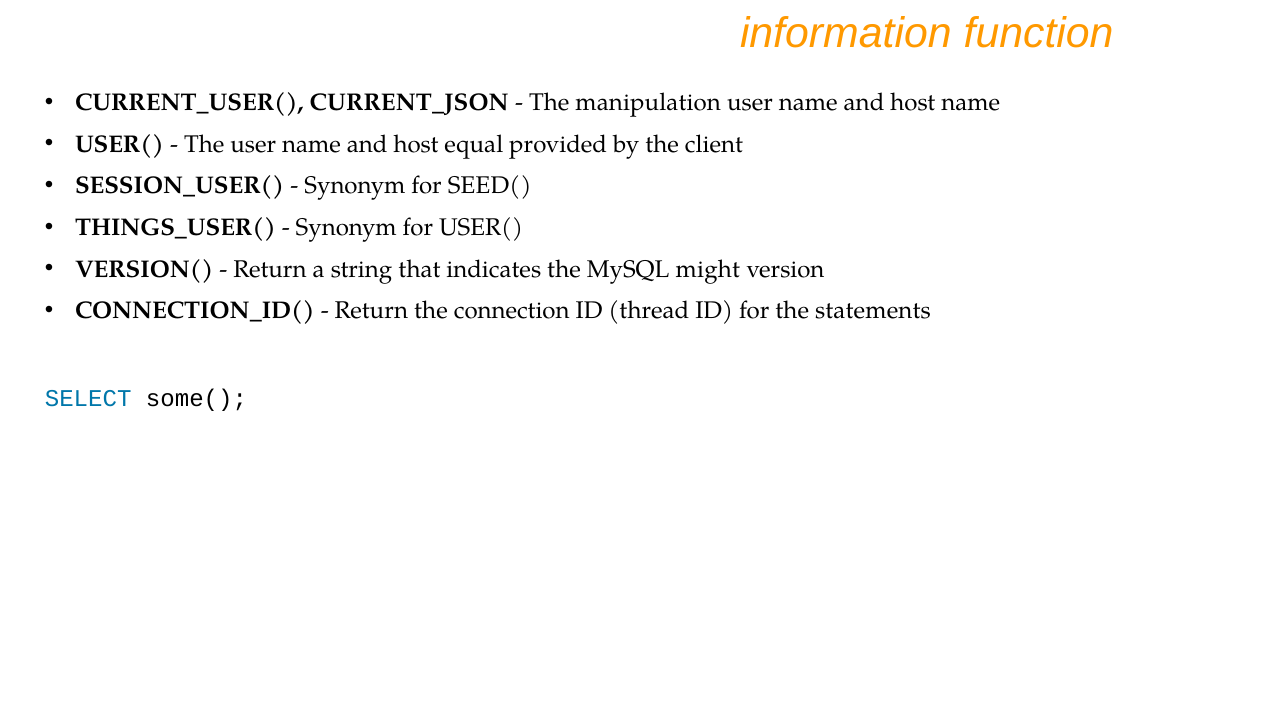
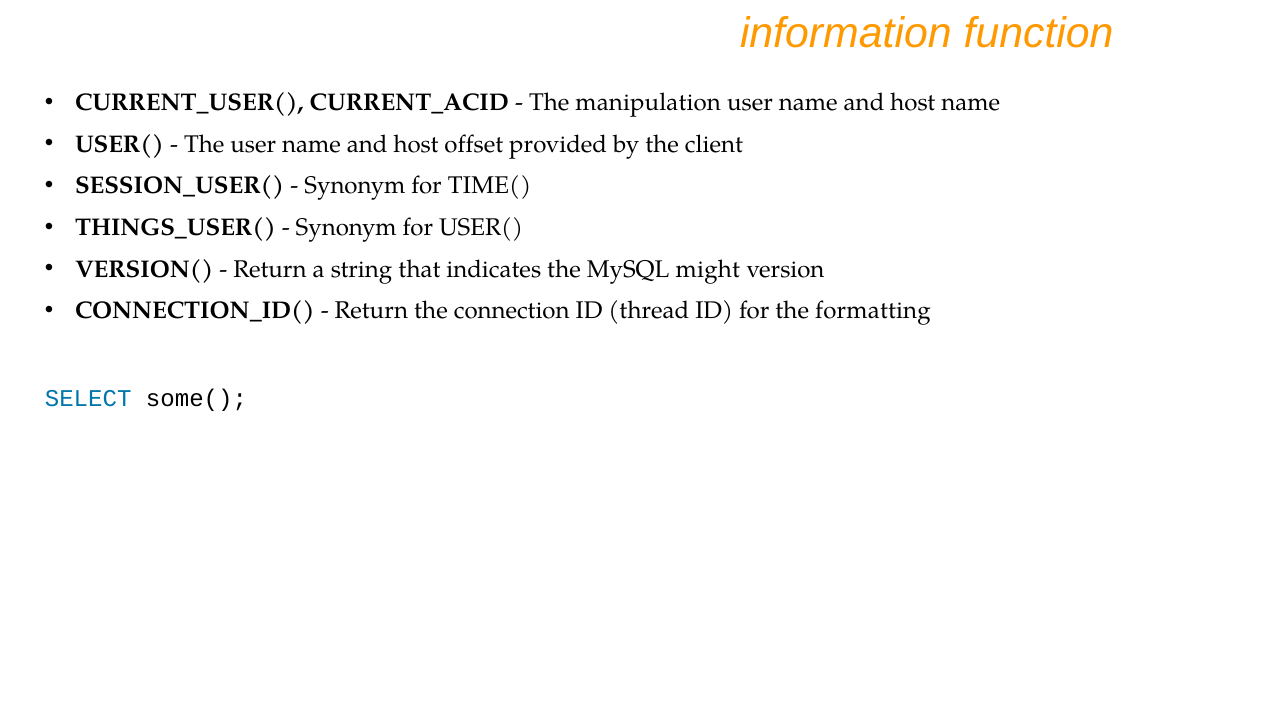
CURRENT_JSON: CURRENT_JSON -> CURRENT_ACID (409, 102)
equal: equal -> offset (474, 144)
SEED(: SEED( -> TIME( (490, 186)
statements: statements -> formatting (873, 311)
